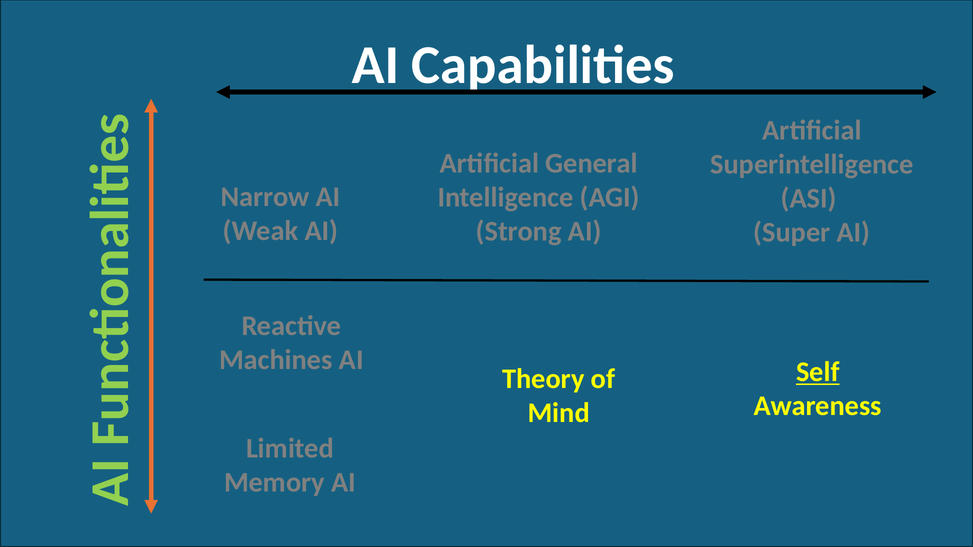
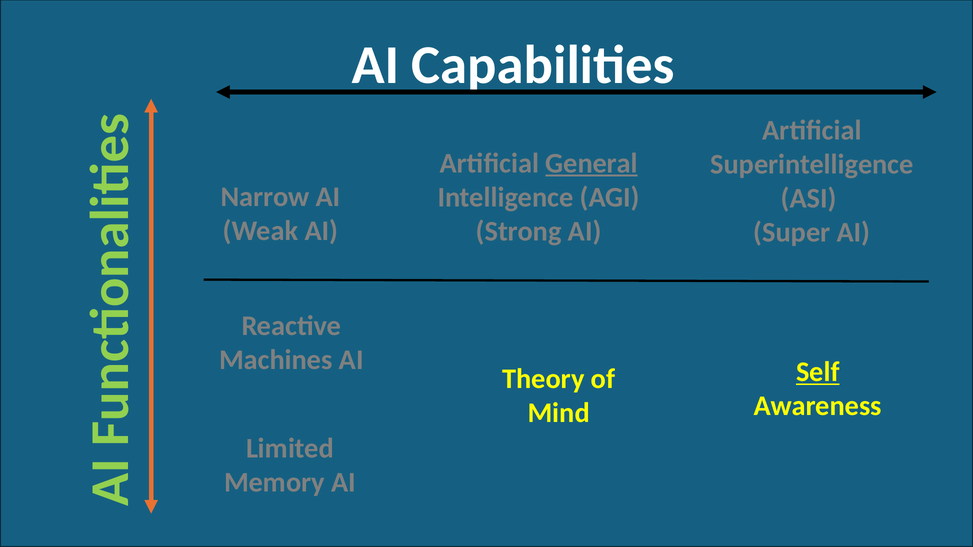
General underline: none -> present (592, 163)
